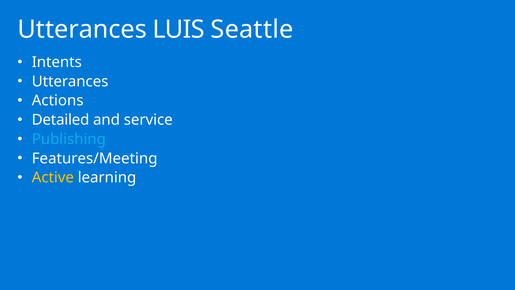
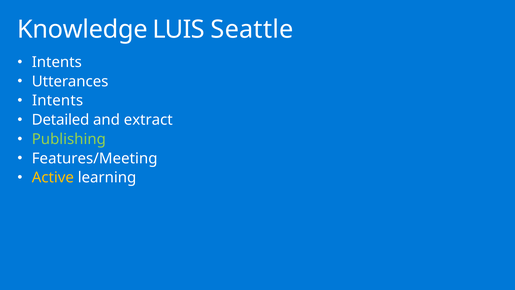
Utterances: Utterances -> Knowledge (82, 30)
Actions: Actions -> Intents (58, 101)
service: service -> extract (148, 120)
Publishing colour: light blue -> light green (69, 139)
